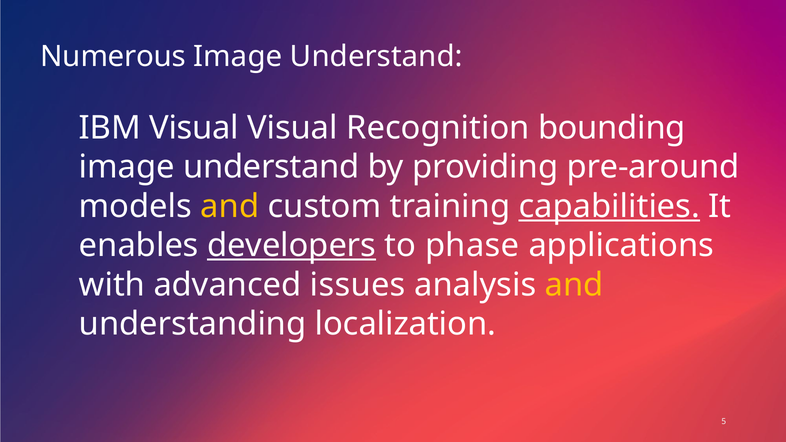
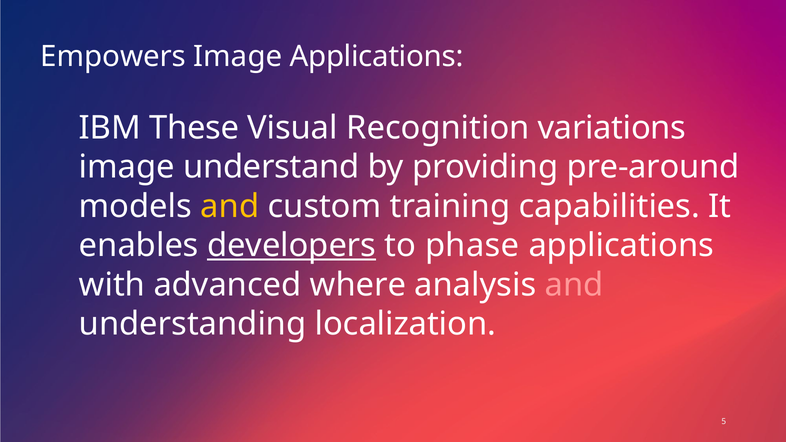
Numerous: Numerous -> Empowers (113, 56)
Understand: Understand -> Applications (377, 56)
IBM Visual: Visual -> These (194, 128)
bounding: bounding -> variations (612, 128)
capabilities underline: present -> none (609, 206)
issues: issues -> where (358, 285)
and colour: yellow -> pink (574, 285)
